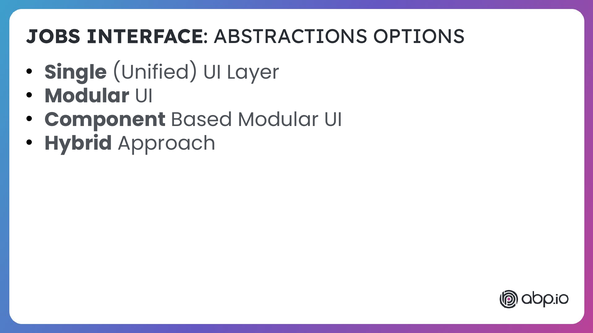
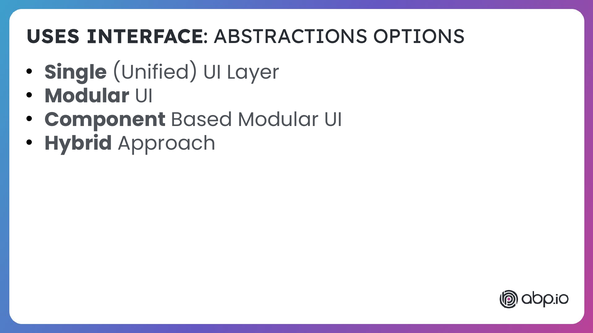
JOBS: JOBS -> USES (53, 37)
